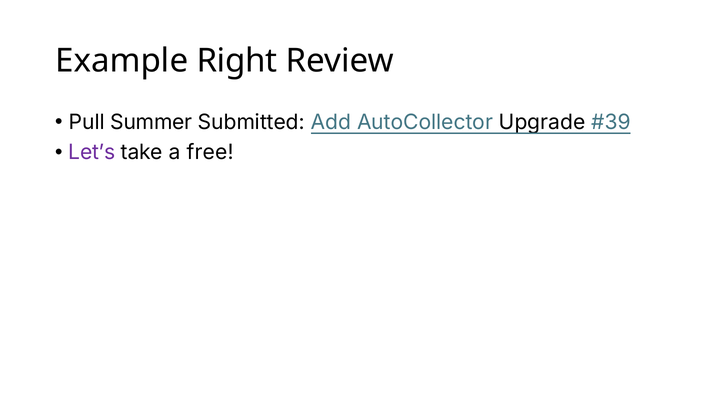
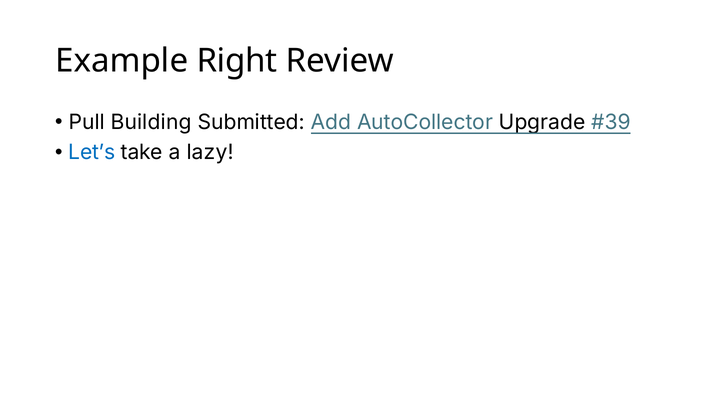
Summer: Summer -> Building (151, 122)
Let’s colour: purple -> blue (92, 153)
free: free -> lazy (210, 153)
